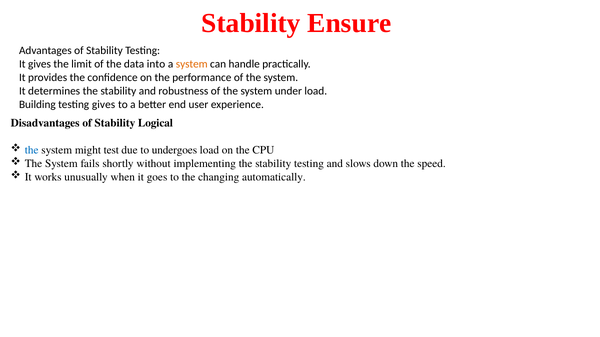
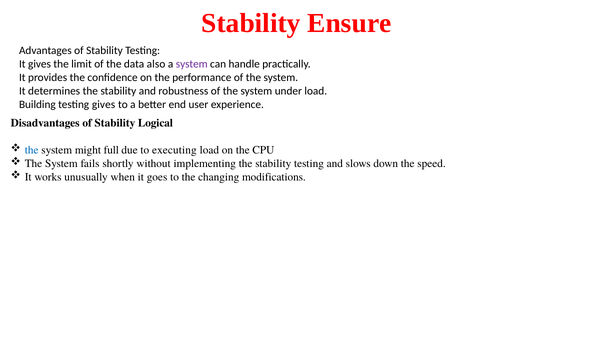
into: into -> also (156, 64)
system colour: orange -> purple (192, 64)
test: test -> full (111, 150)
undergoes: undergoes -> executing (174, 150)
automatically: automatically -> modifications (274, 177)
